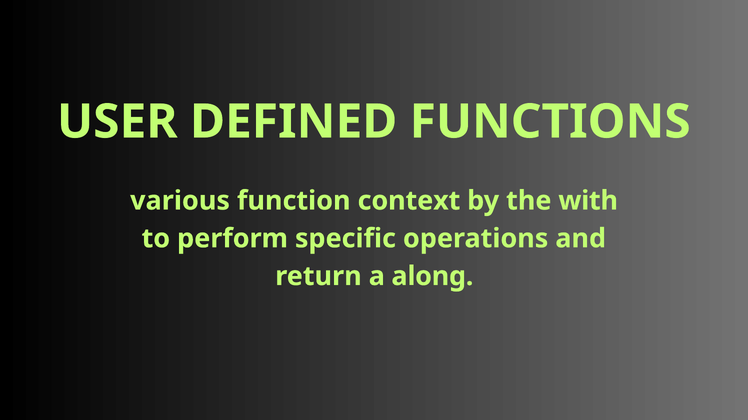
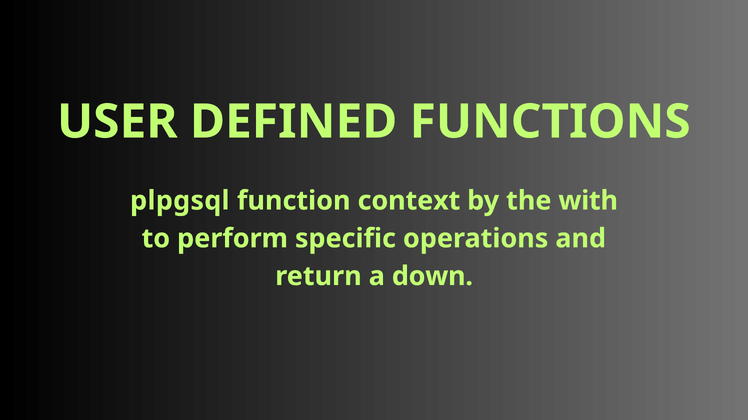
various: various -> plpgsql (180, 201)
along: along -> down (432, 277)
